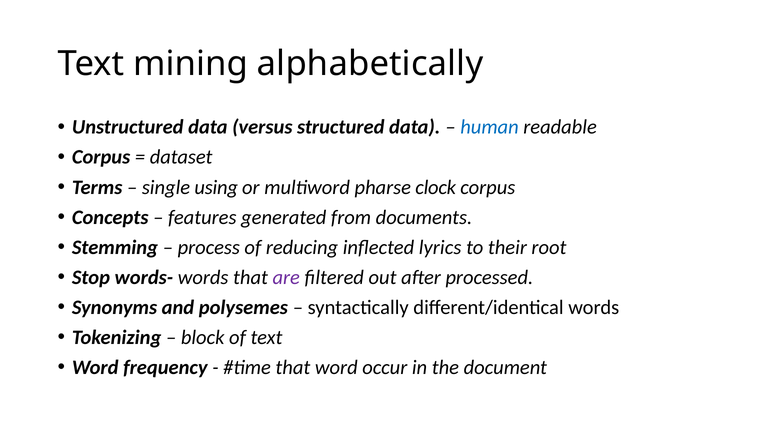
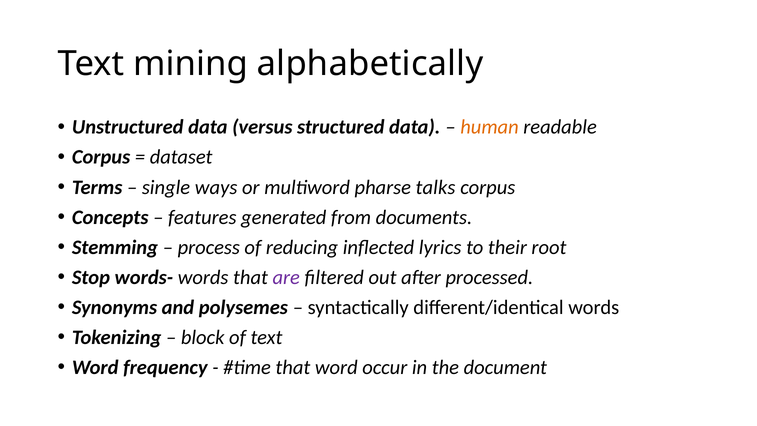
human colour: blue -> orange (489, 127)
using: using -> ways (216, 187)
clock: clock -> talks (436, 187)
